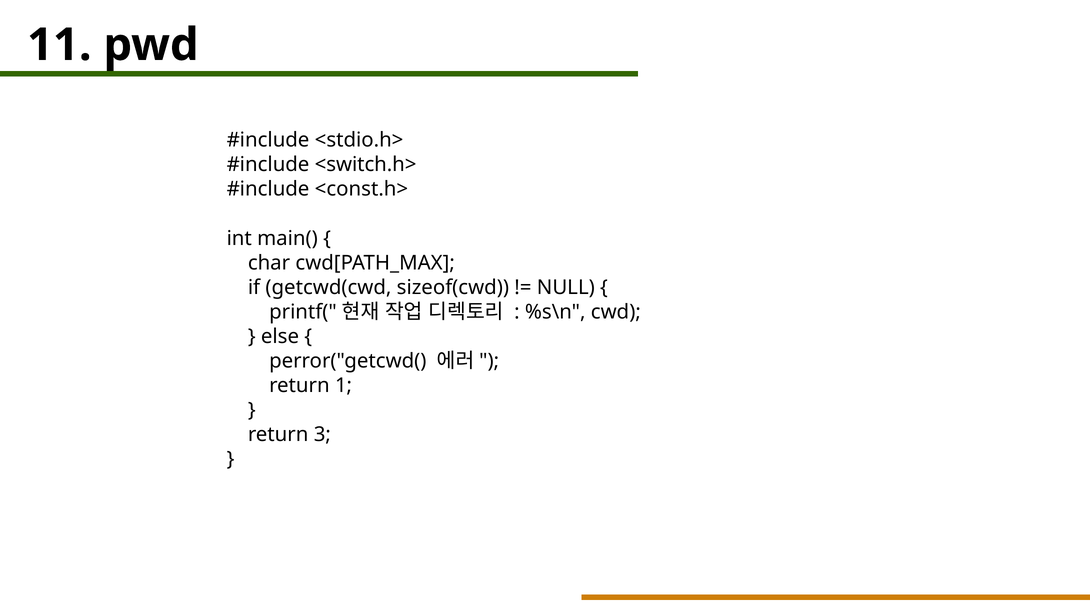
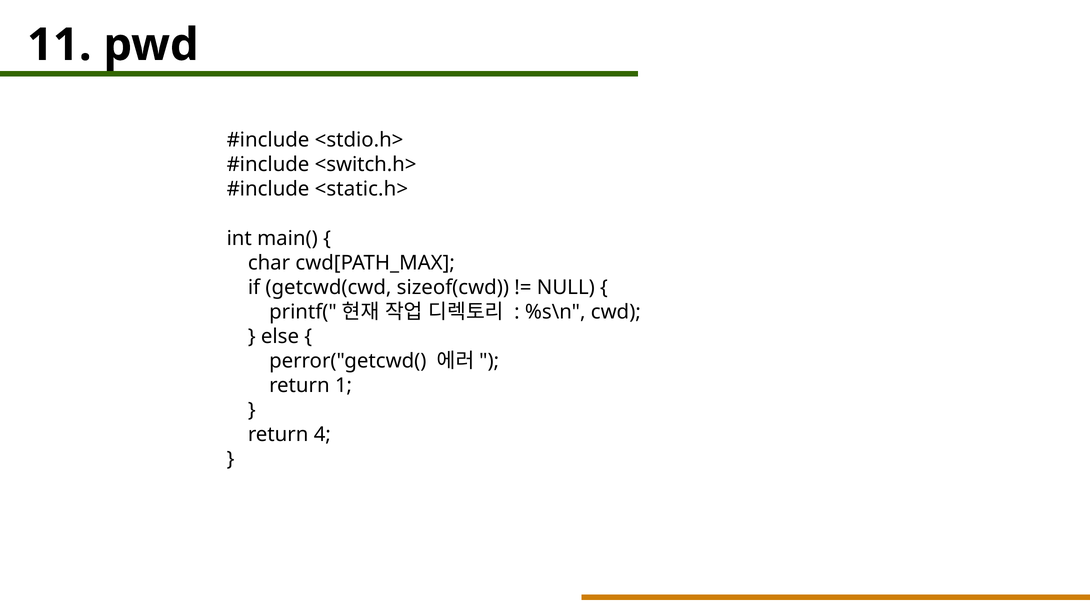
<const.h>: <const.h> -> <static.h> (361, 189)
3: 3 -> 4 (322, 435)
